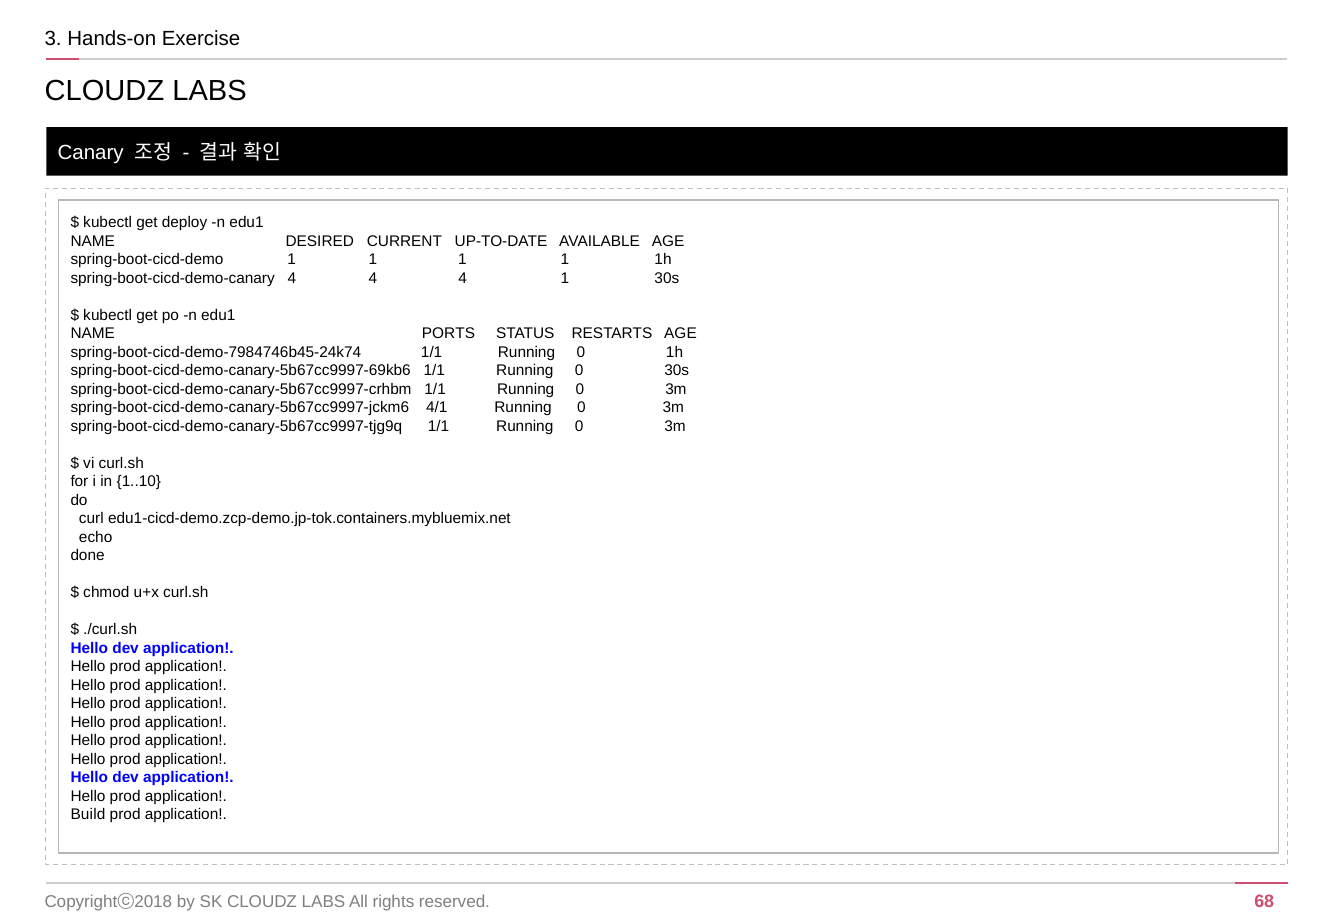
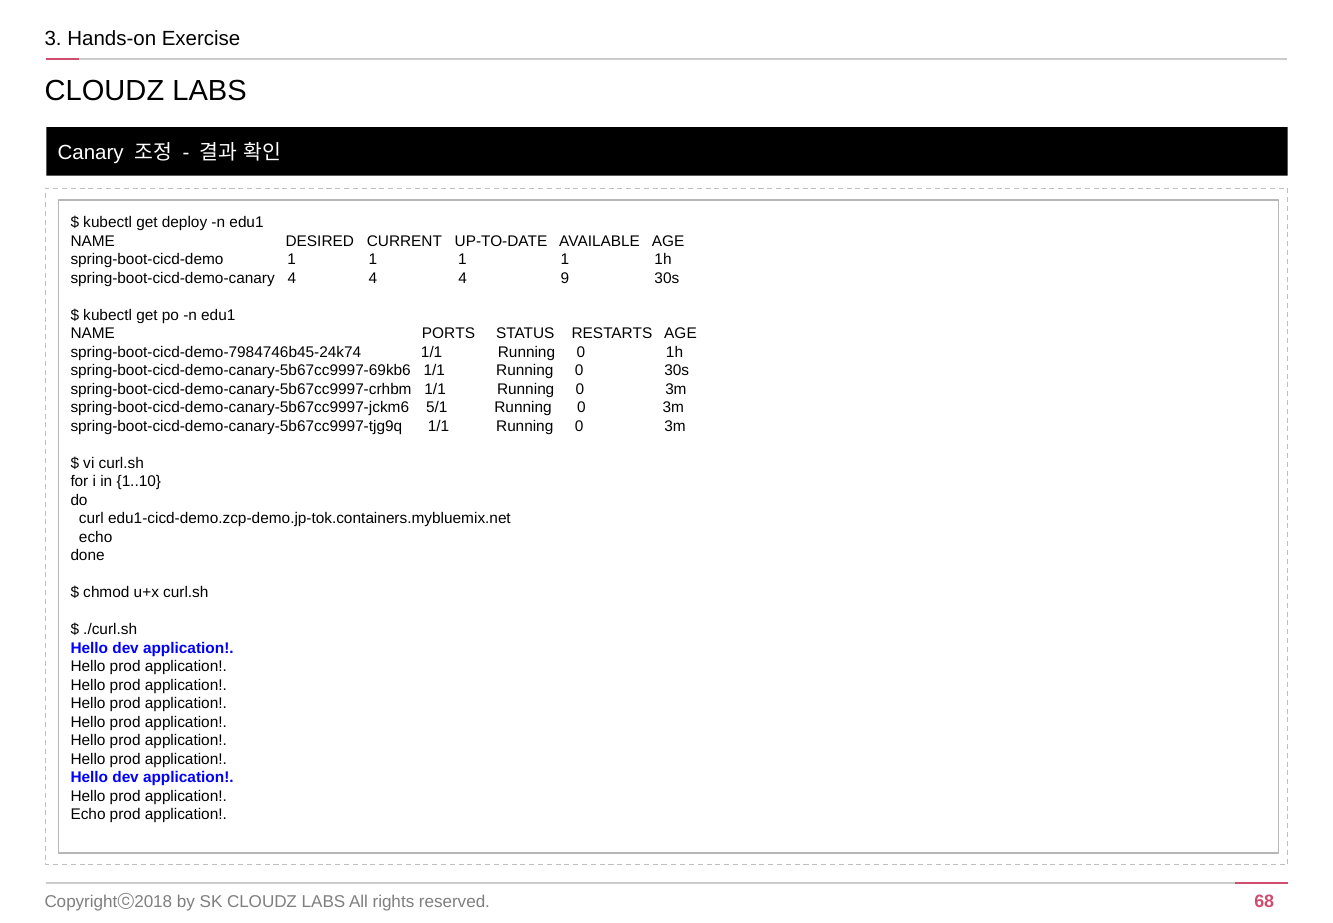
4 1: 1 -> 9 (565, 278)
4/1: 4/1 -> 5/1 (437, 408)
Build: Build -> Echo (88, 815)
